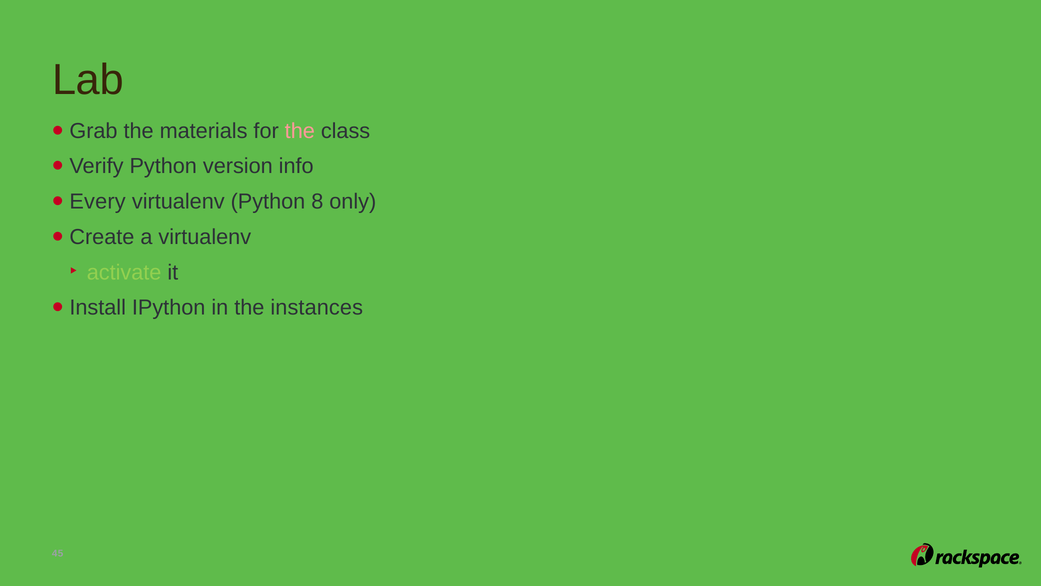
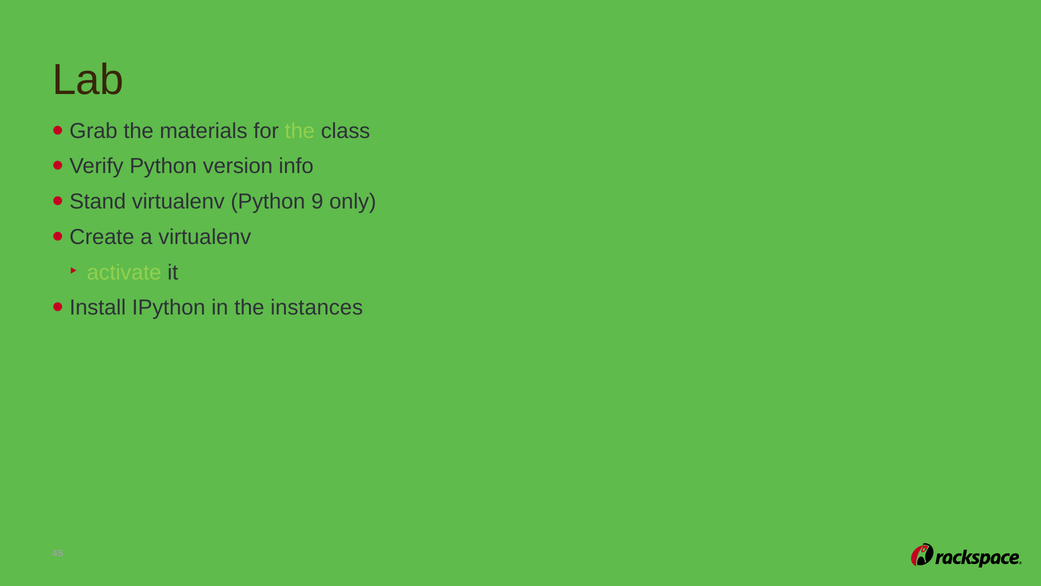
the colour: pink -> light green (300, 131)
Every: Every -> Stand (98, 202)
8: 8 -> 9 (317, 202)
